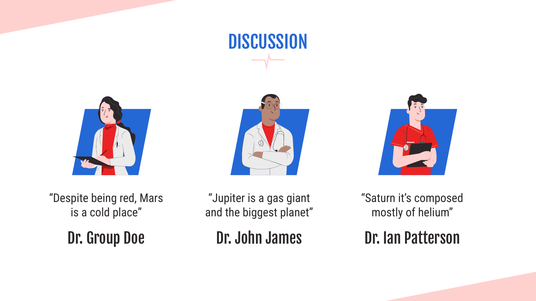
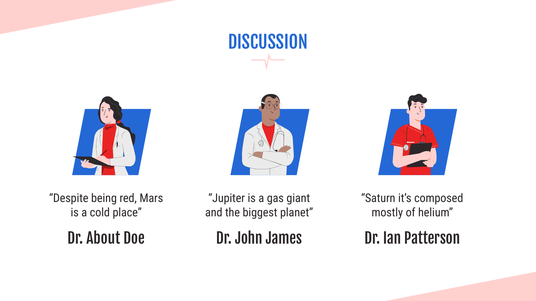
Group: Group -> About (103, 239)
